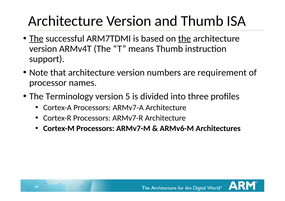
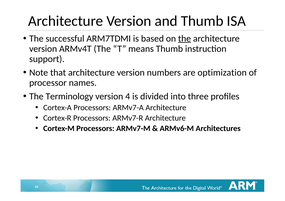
The underline: present -> none (36, 39)
requirement: requirement -> optimization (222, 73)
5: 5 -> 4 (128, 97)
